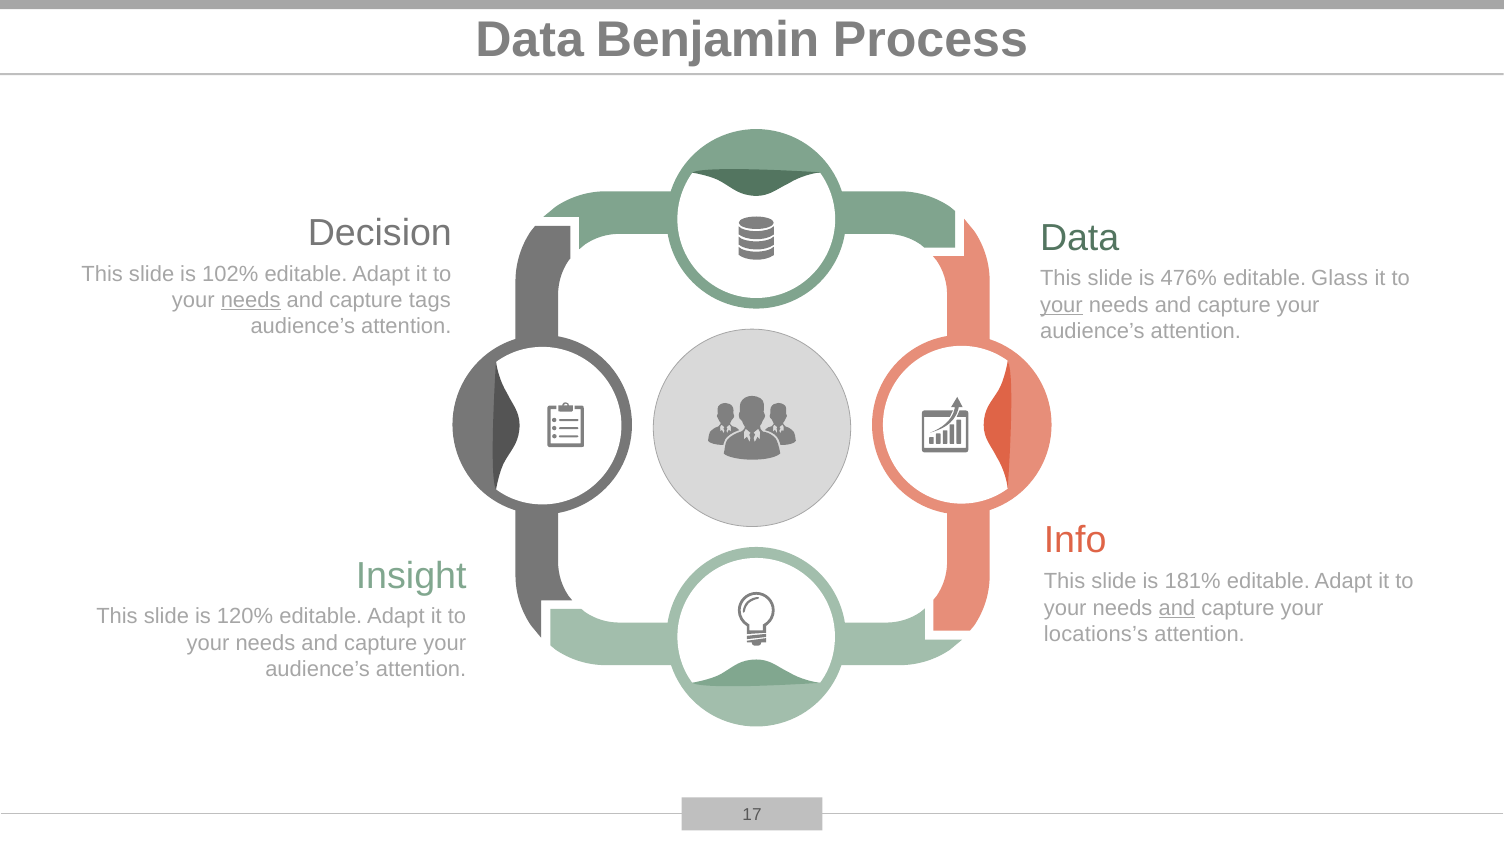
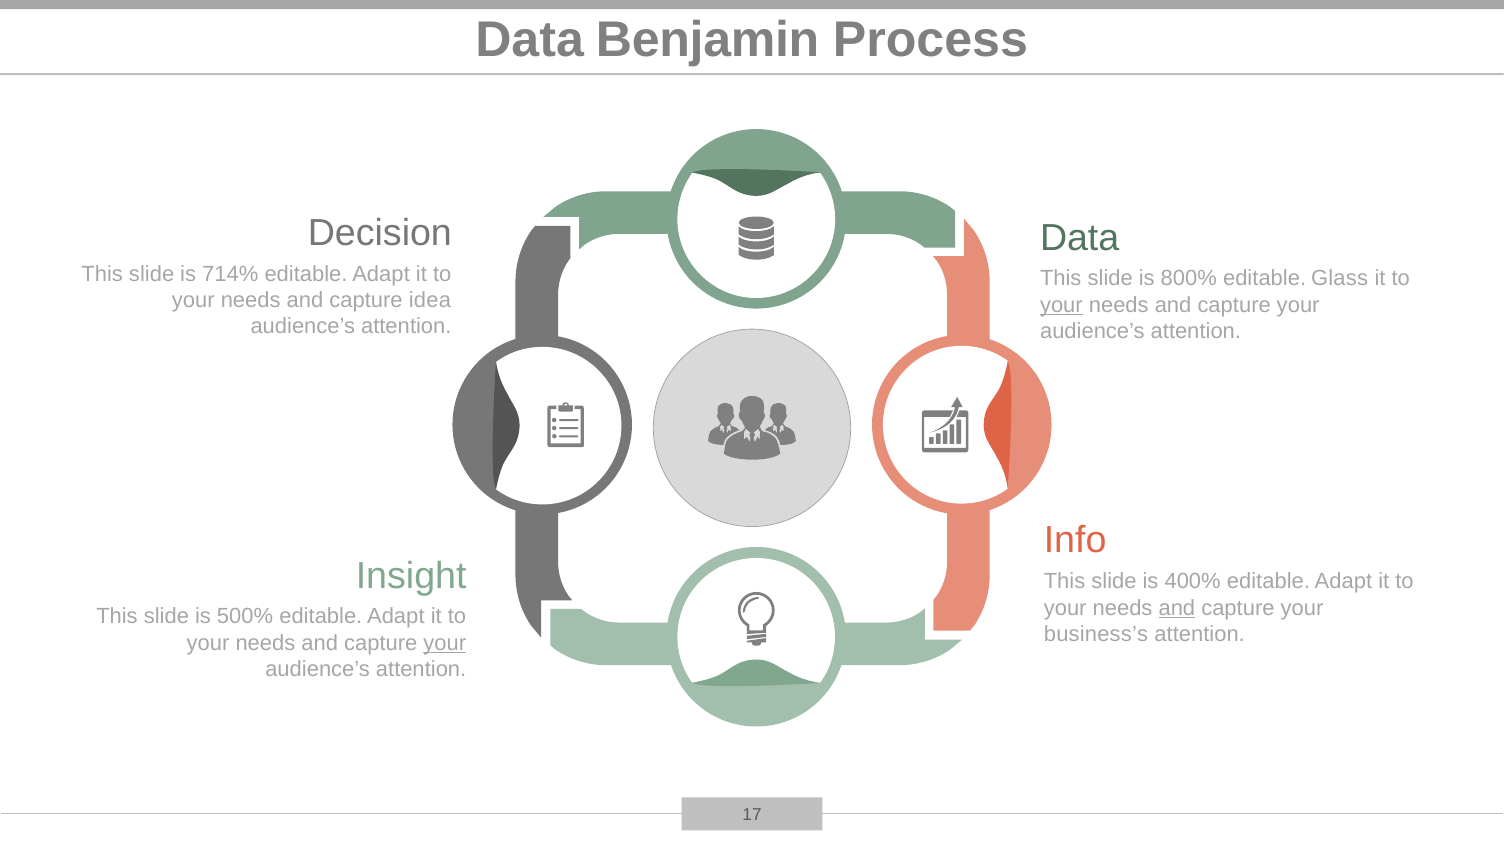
102%: 102% -> 714% (230, 274)
476%: 476% -> 800% (1189, 279)
needs underline: present -> none (251, 300)
tags: tags -> idea (430, 300)
181%: 181% -> 400% (1193, 581)
120%: 120% -> 500% (245, 617)
locations’s: locations’s -> business’s (1096, 634)
your underline: none -> present (445, 643)
